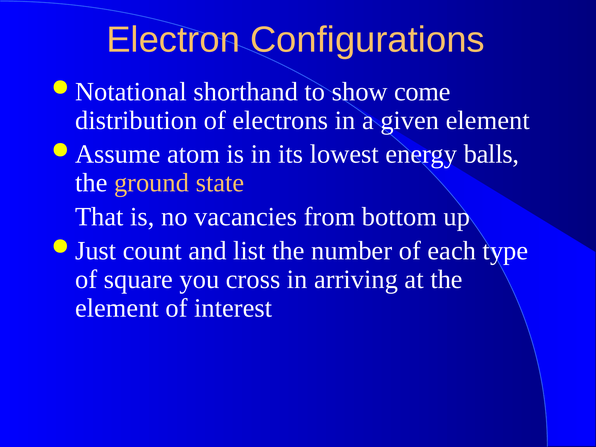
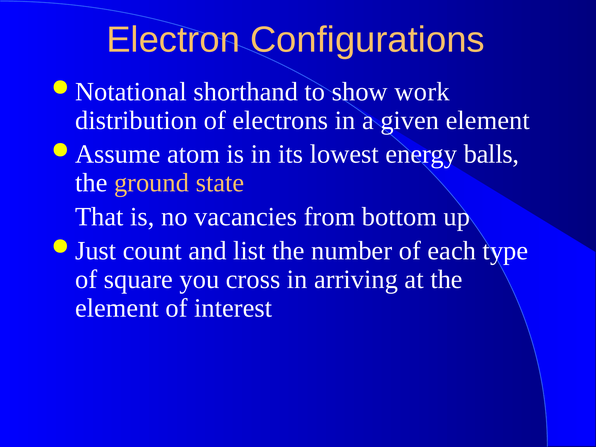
come: come -> work (422, 92)
